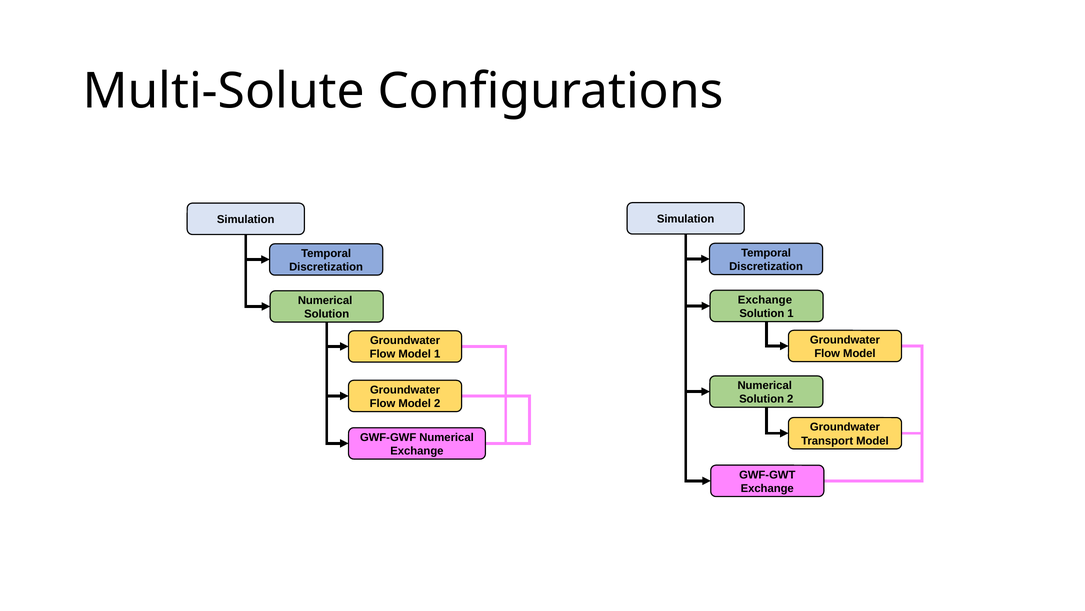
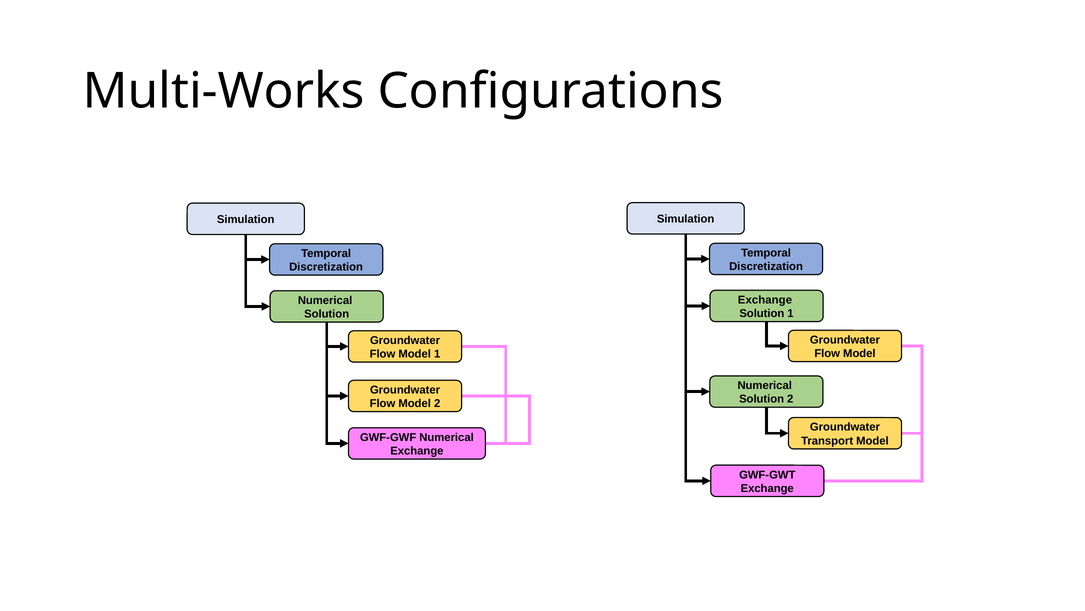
Multi-Solute: Multi-Solute -> Multi-Works (224, 91)
